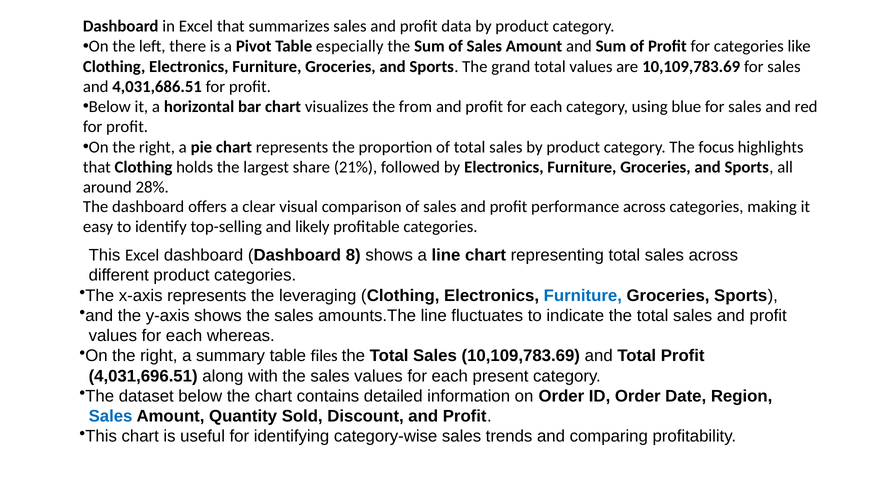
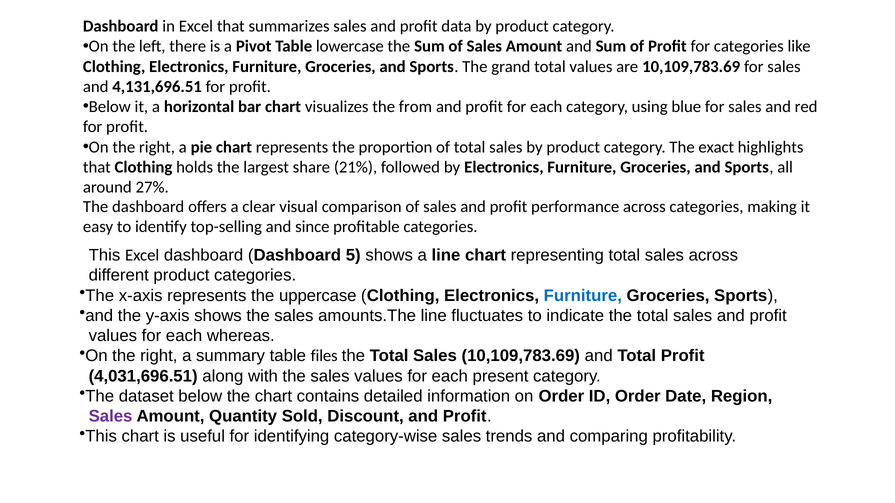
especially: especially -> lowercase (350, 46)
4,031,686.51: 4,031,686.51 -> 4,131,696.51 (157, 87)
focus: focus -> exact (716, 147)
28%: 28% -> 27% (152, 187)
likely: likely -> since (312, 227)
8: 8 -> 5 (353, 256)
leveraging: leveraging -> uppercase (318, 296)
Sales colour: blue -> purple (111, 417)
